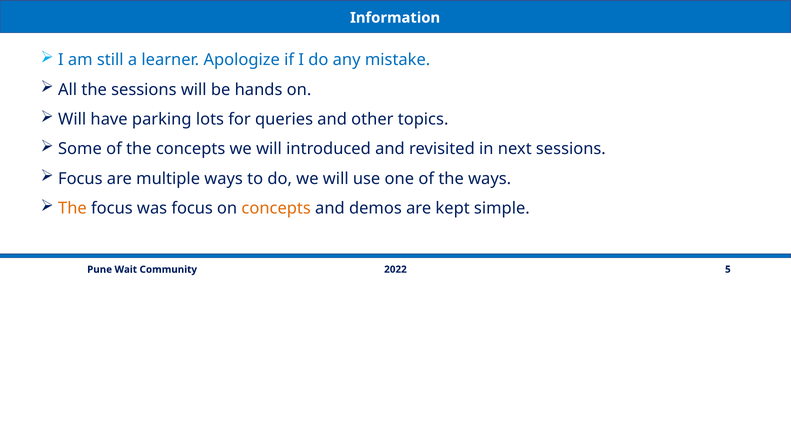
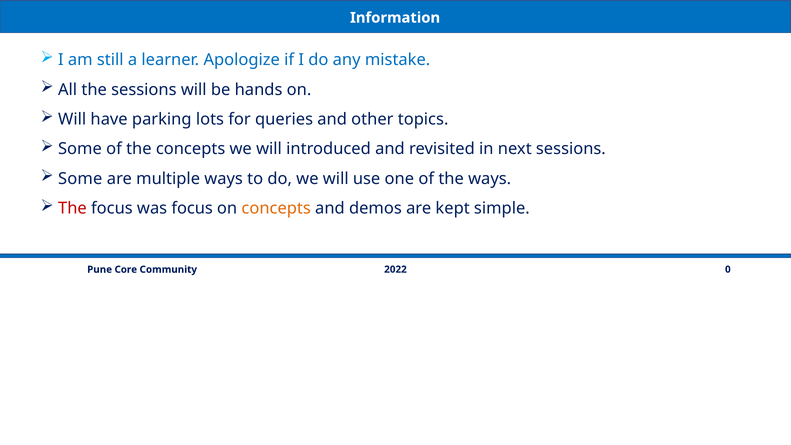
Focus: Focus -> Some (80, 179)
The colour: orange -> red (72, 208)
5: 5 -> 0 (728, 269)
Wait: Wait -> Core (126, 269)
